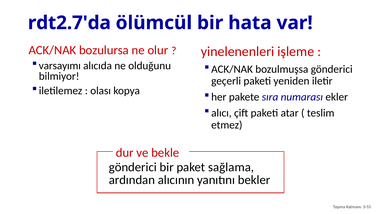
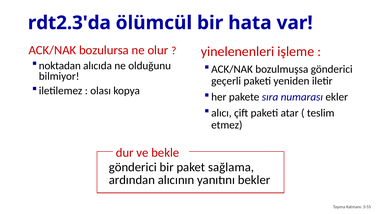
rdt2.7'da: rdt2.7'da -> rdt2.3'da (69, 23)
varsayımı: varsayımı -> noktadan (60, 66)
